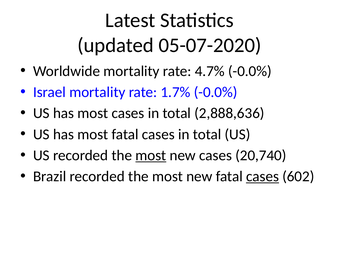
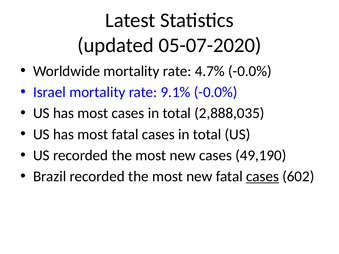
1.7%: 1.7% -> 9.1% (176, 92)
2,888,636: 2,888,636 -> 2,888,035 (229, 113)
most underline: present -> none (151, 156)
20,740: 20,740 -> 49,190 (261, 156)
